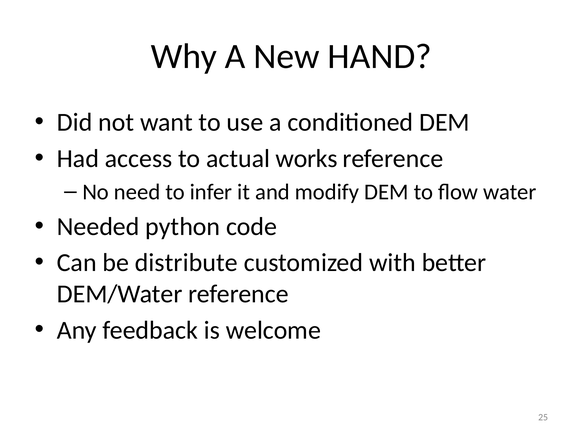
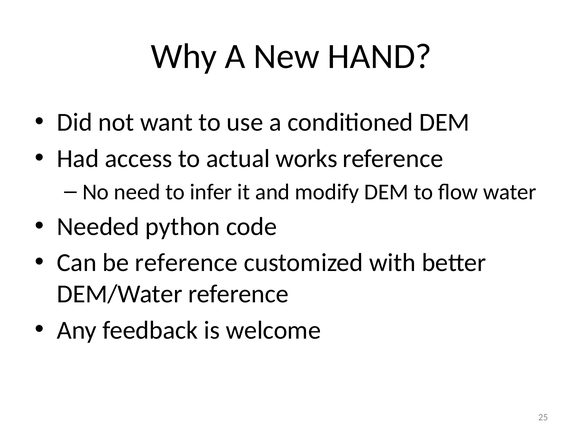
be distribute: distribute -> reference (186, 263)
